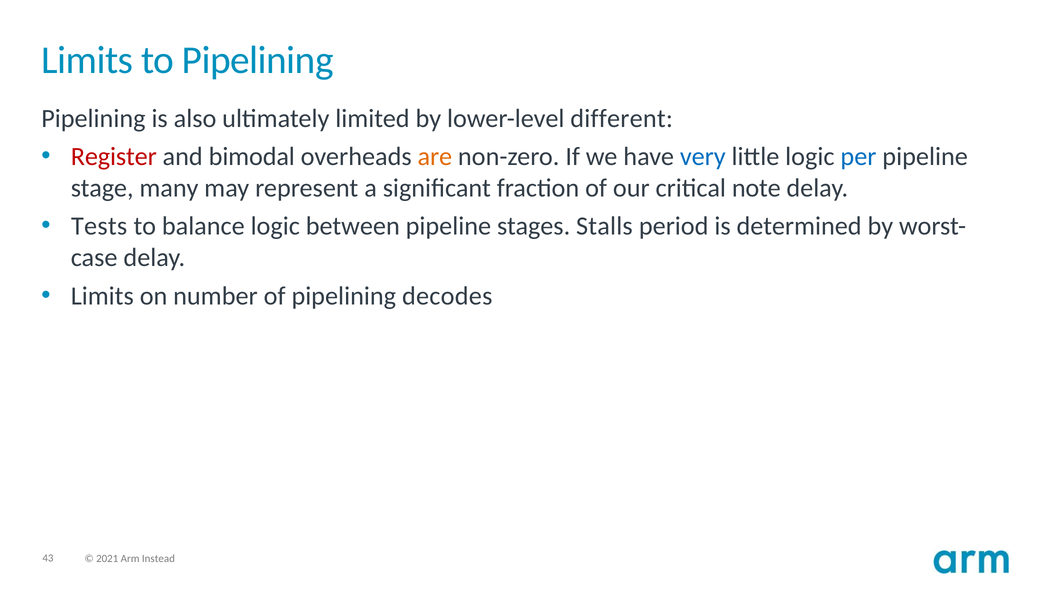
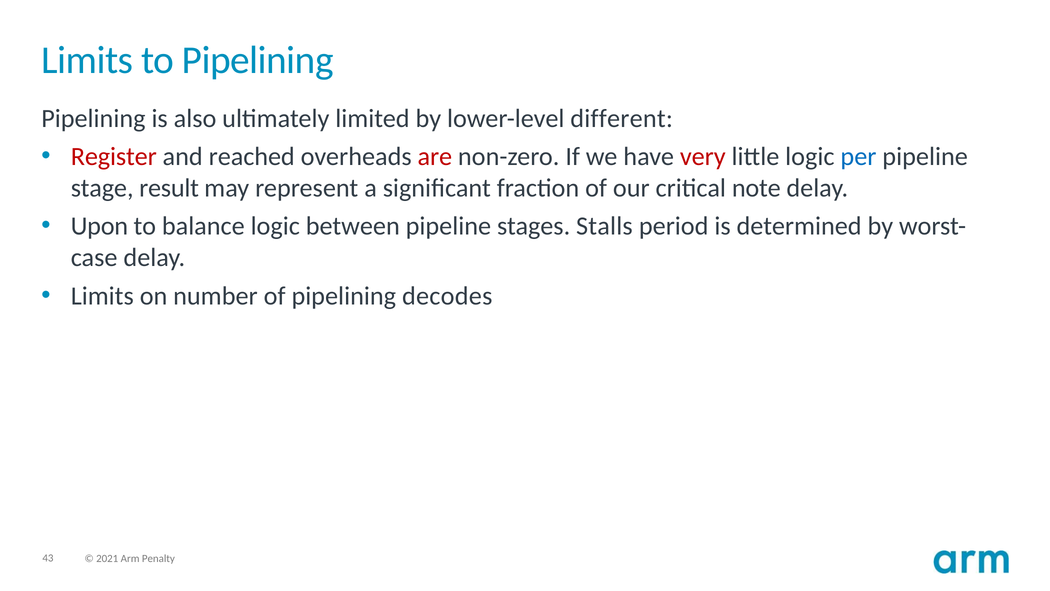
bimodal: bimodal -> reached (252, 157)
are colour: orange -> red (435, 157)
very colour: blue -> red (703, 157)
many: many -> result (169, 188)
Tests: Tests -> Upon (99, 226)
Instead: Instead -> Penalty (158, 558)
